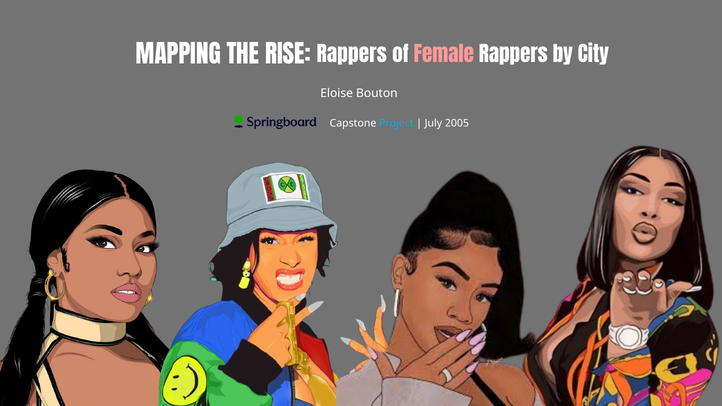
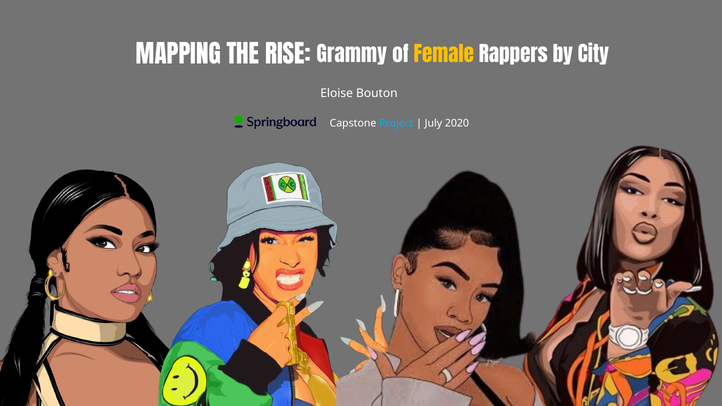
RISE Rappers: Rappers -> Grammy (352, 55)
Female colour: pink -> yellow (444, 55)
2005: 2005 -> 2020 (457, 123)
